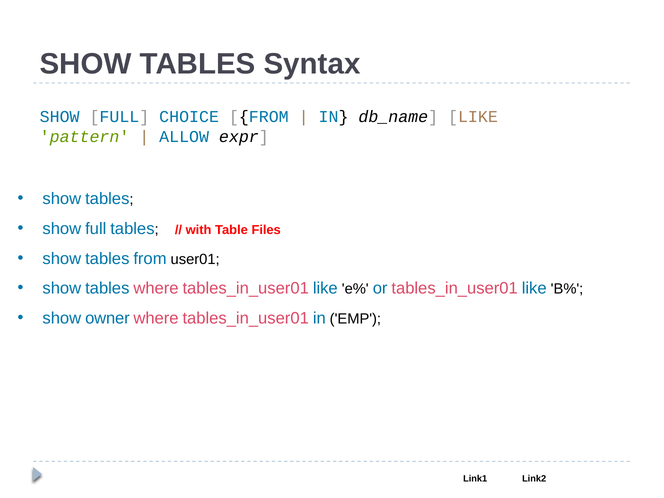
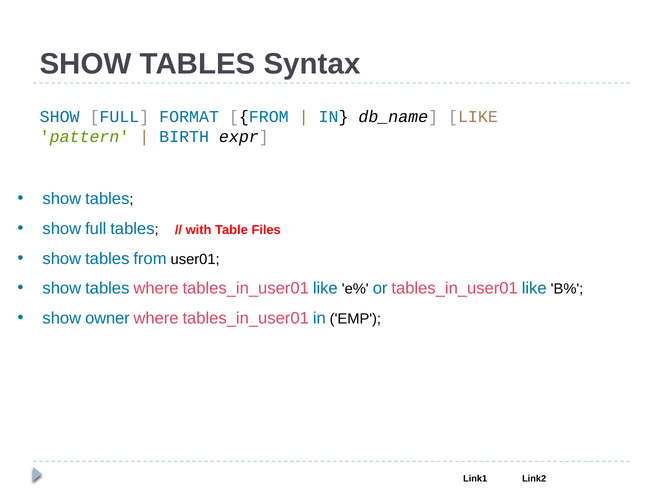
CHOICE: CHOICE -> FORMAT (189, 117)
ALLOW: ALLOW -> BIRTH (184, 137)
